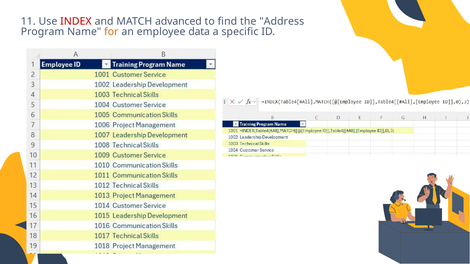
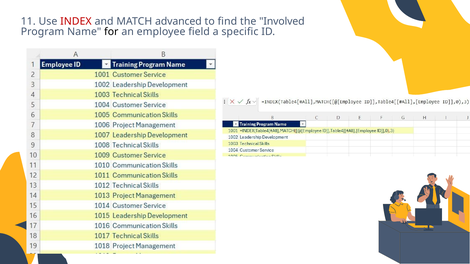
Address: Address -> Involved (282, 21)
for colour: orange -> black (111, 32)
data: data -> field (199, 32)
